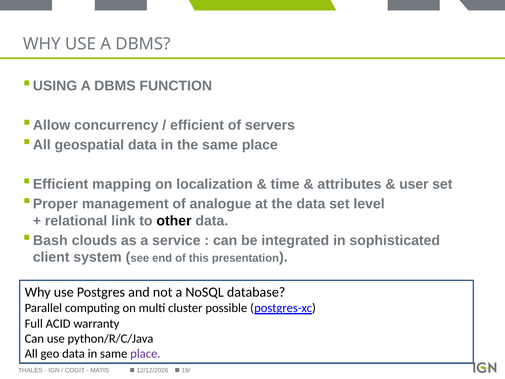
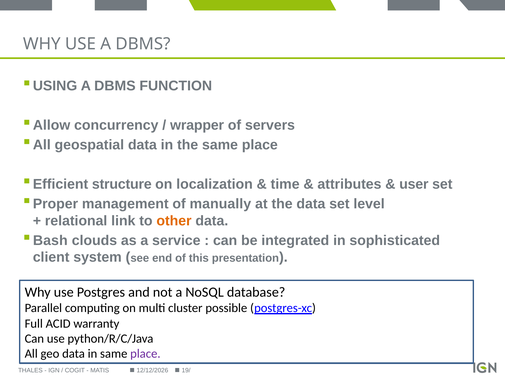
efficient: efficient -> wrapper (197, 125)
mapping: mapping -> structure (122, 184)
analogue: analogue -> manually (220, 204)
other colour: black -> orange (174, 221)
